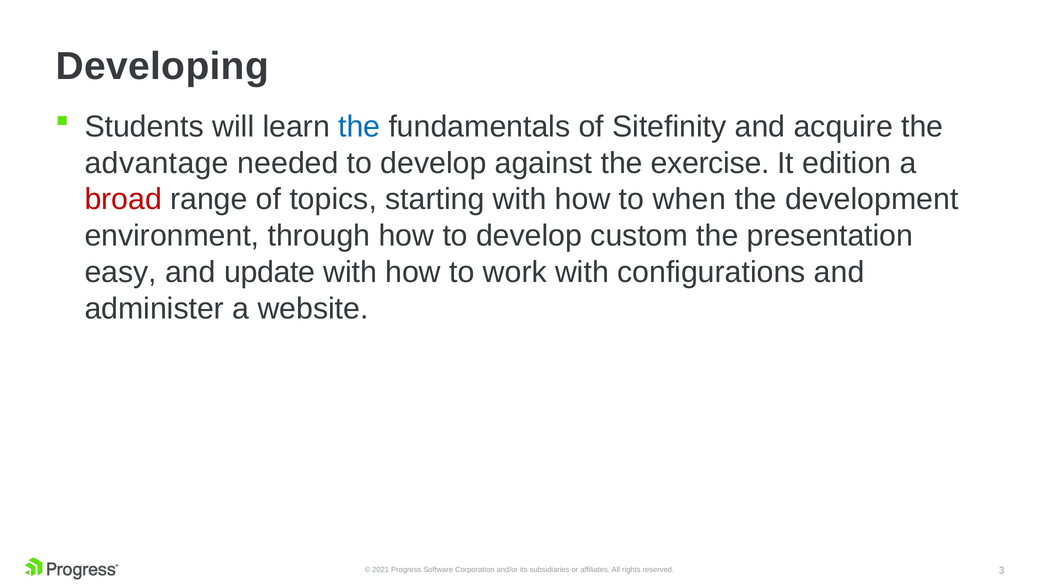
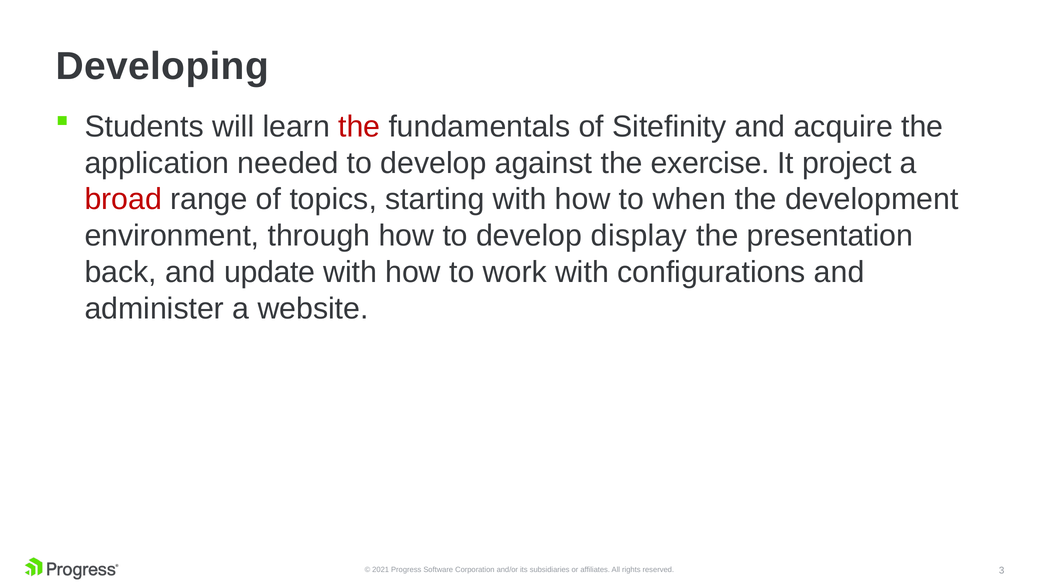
the colour: blue -> red (359, 127)
advantage: advantage -> application (157, 163)
edition: edition -> project (847, 163)
custom: custom -> display (639, 236)
easy: easy -> back (121, 272)
